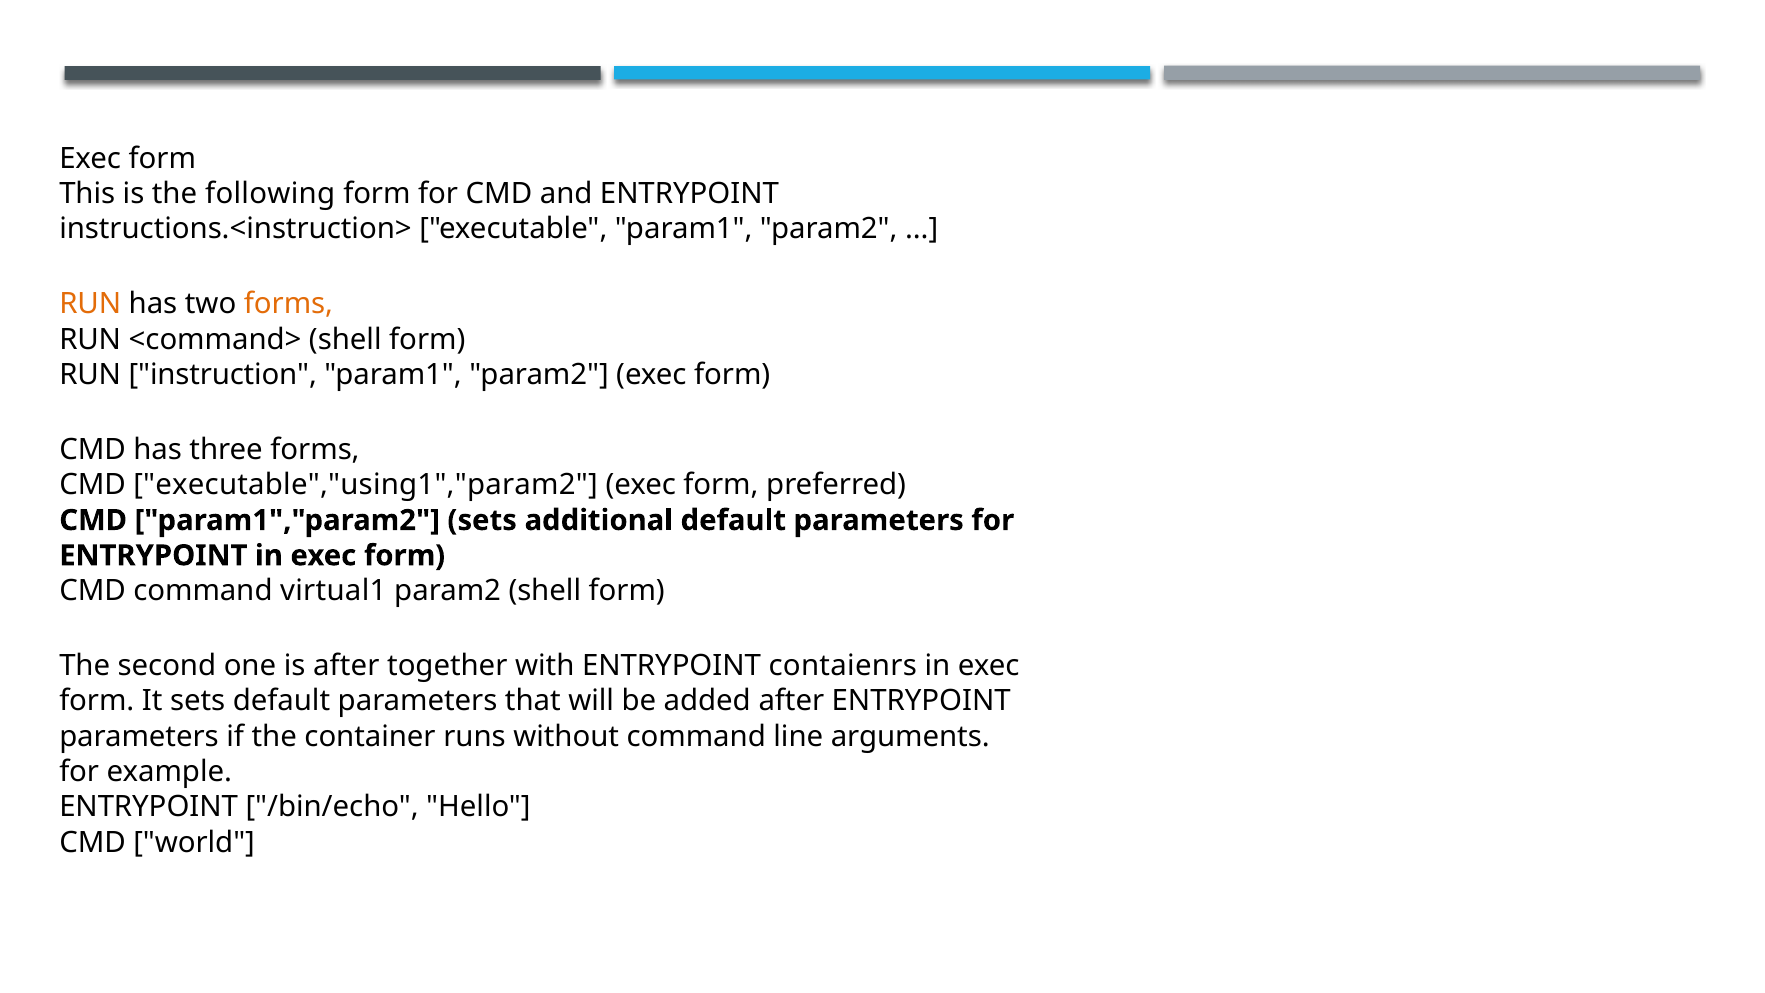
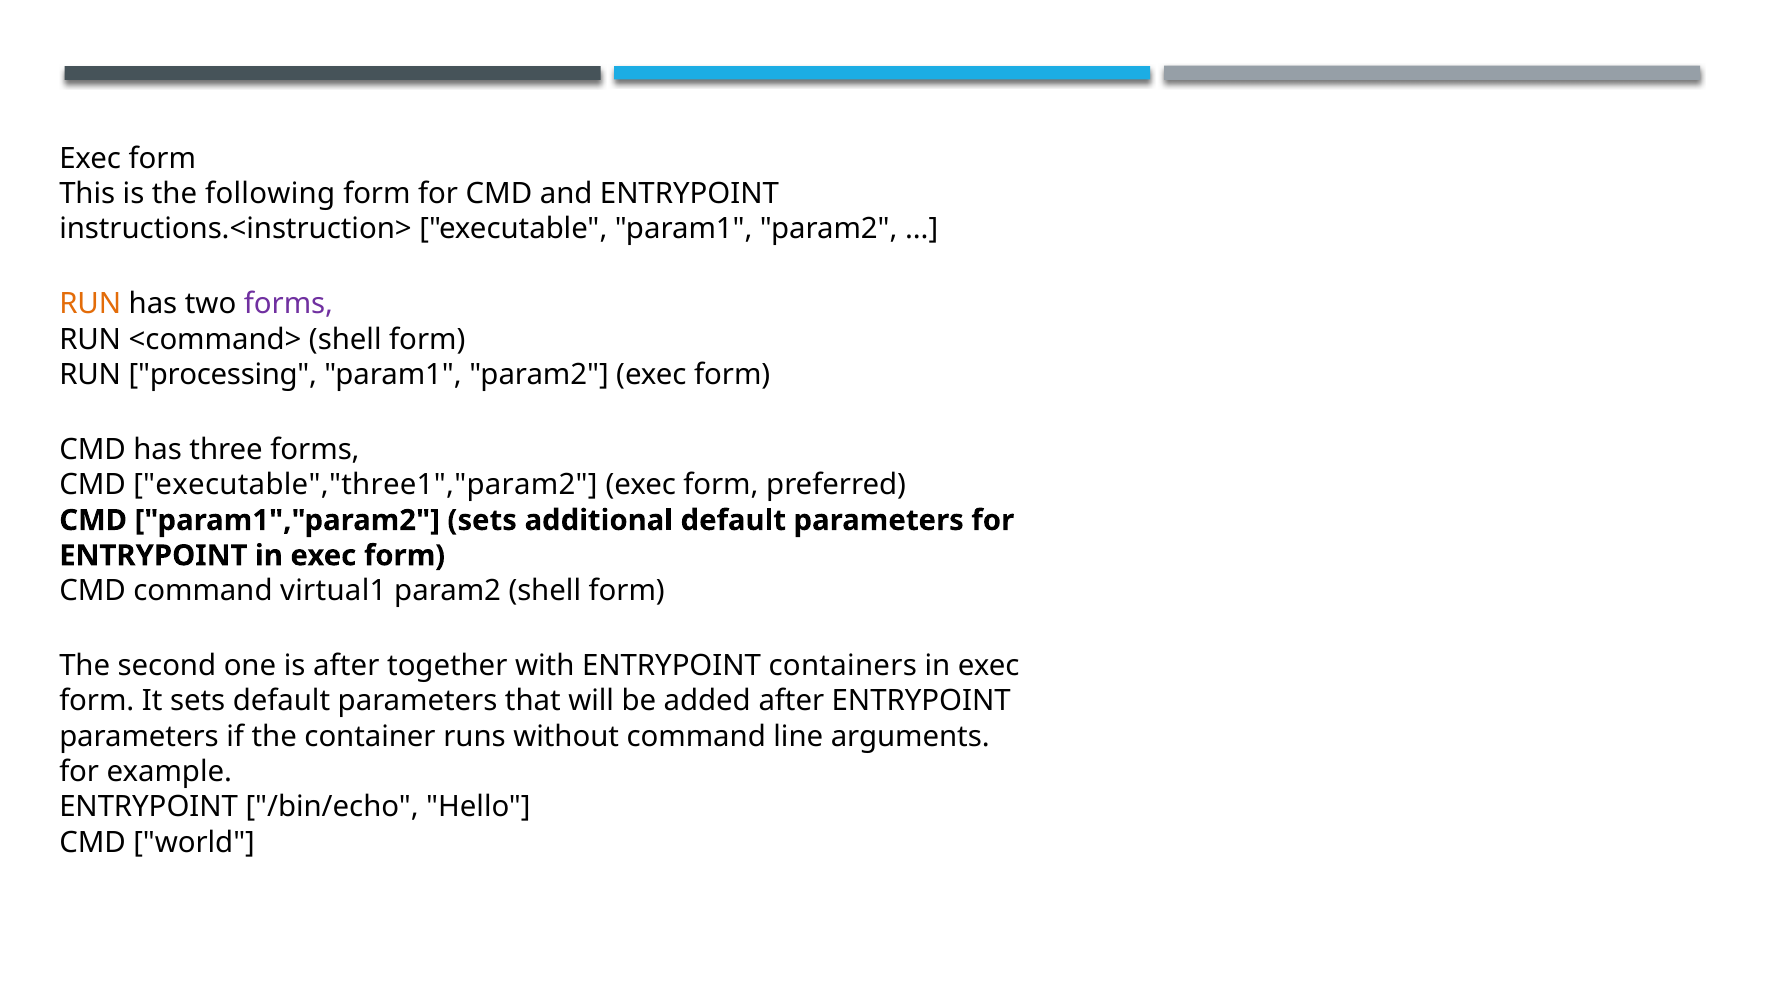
forms colour: orange -> purple (288, 304)
instruction: instruction -> processing (223, 375)
executable","using1","param2: executable","using1","param2 -> executable","three1","param2 (365, 485)
contaienrs: contaienrs -> containers (843, 666)
